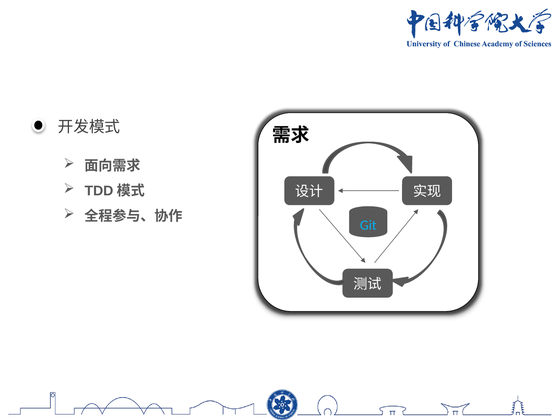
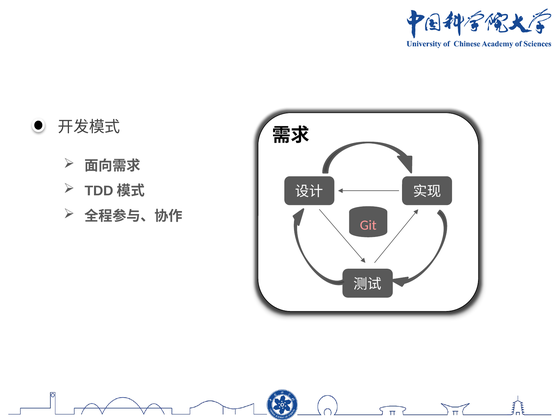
Git colour: light blue -> pink (368, 225)
